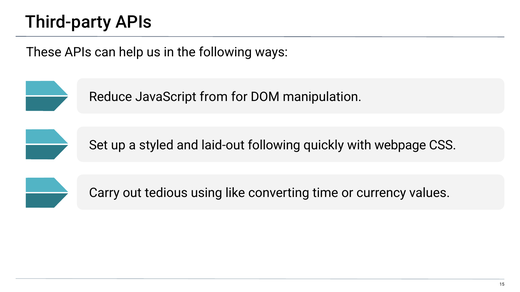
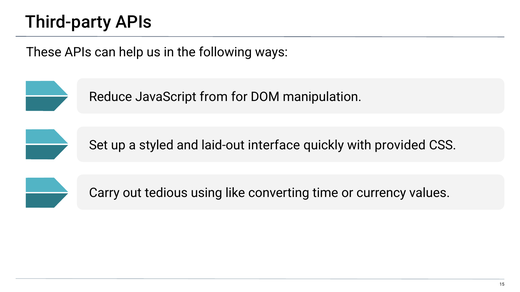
laid-out following: following -> interface (274, 145)
webpage: webpage -> provided (400, 145)
